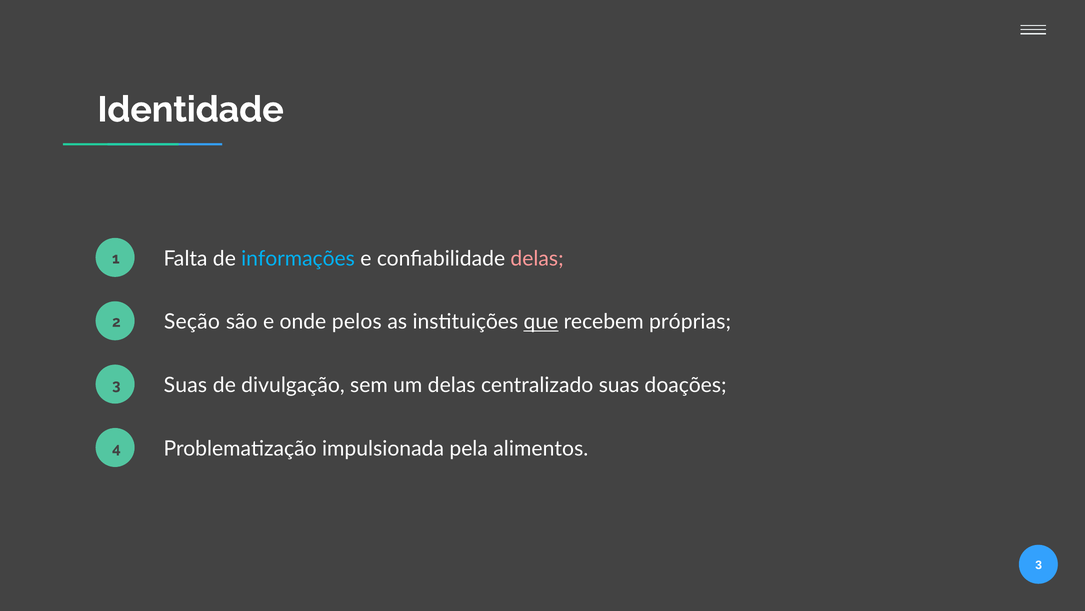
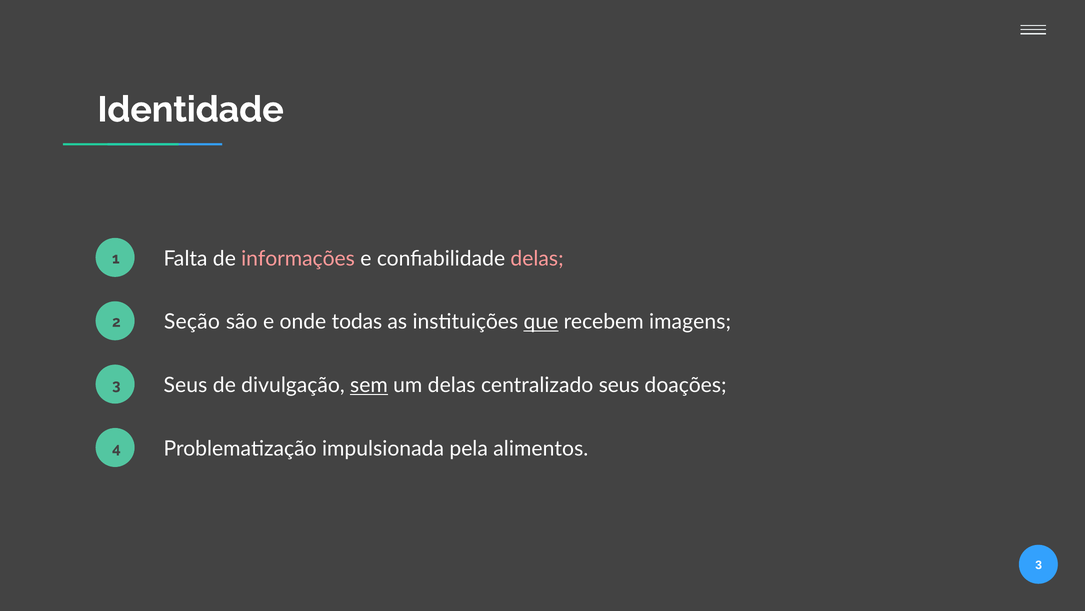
informações colour: light blue -> pink (298, 258)
pelos: pelos -> todas (357, 322)
próprias: próprias -> imagens (690, 322)
3 Suas: Suas -> Seus (185, 385)
sem underline: none -> present (369, 385)
centralizado suas: suas -> seus (619, 385)
